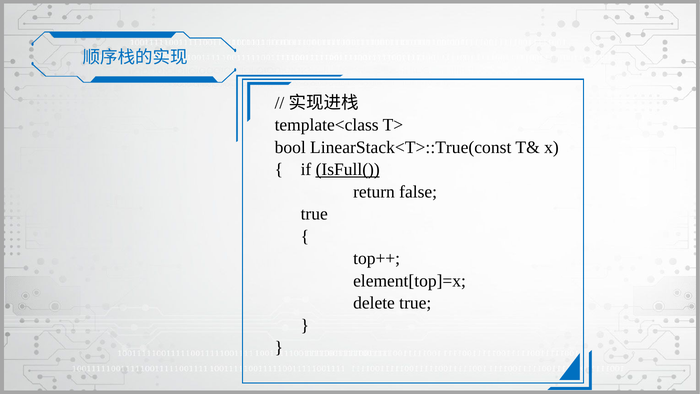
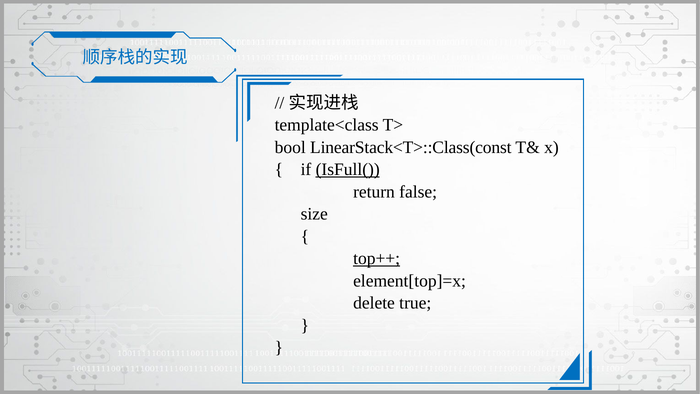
LinearStack<T>::True(const: LinearStack<T>::True(const -> LinearStack<T>::Class(const (411, 147)
true: true -> size (314, 214)
top++ underline: none -> present (377, 258)
